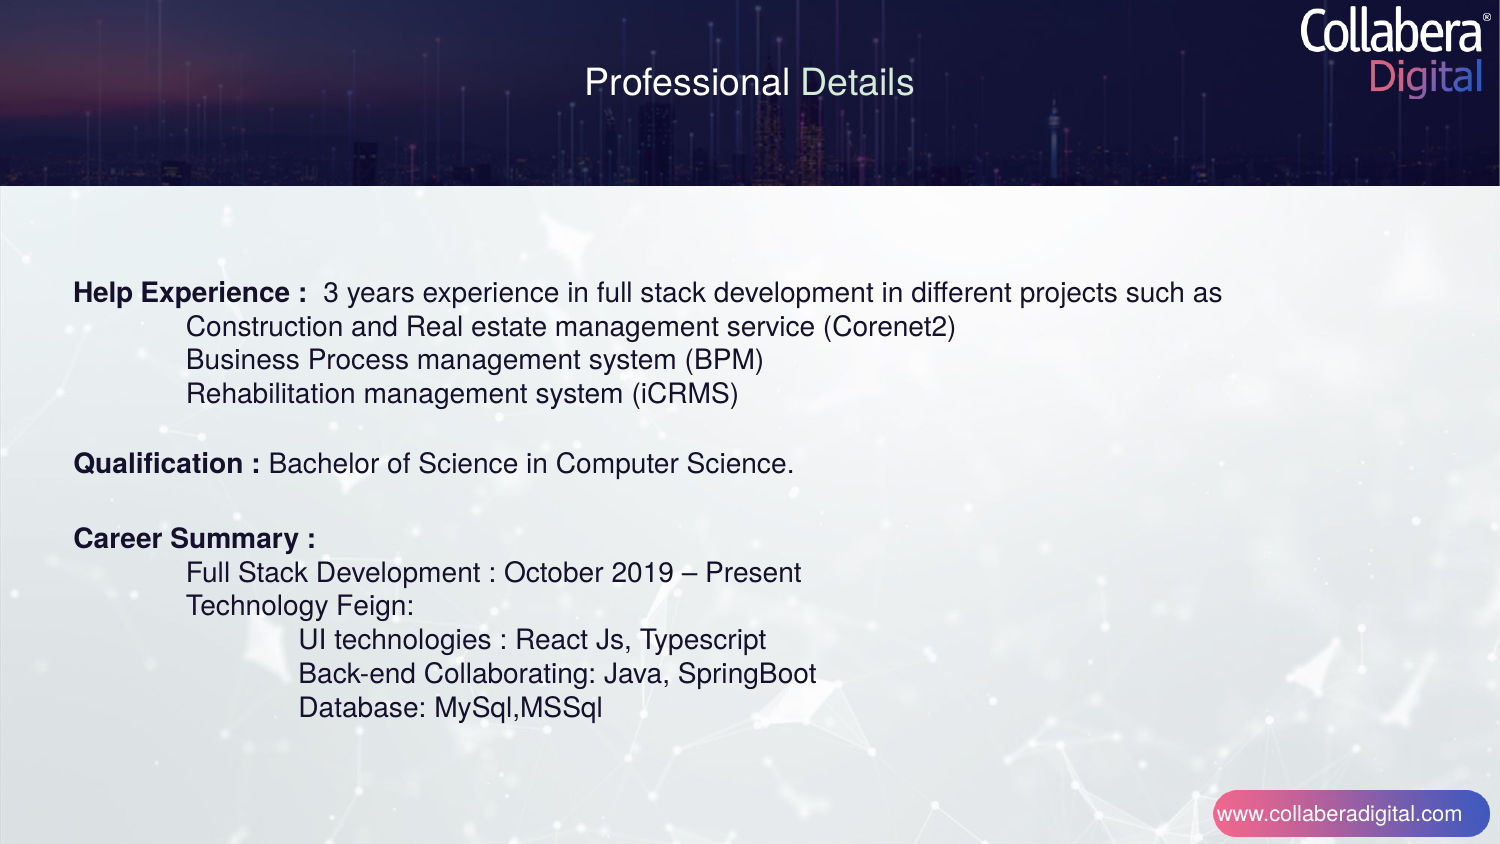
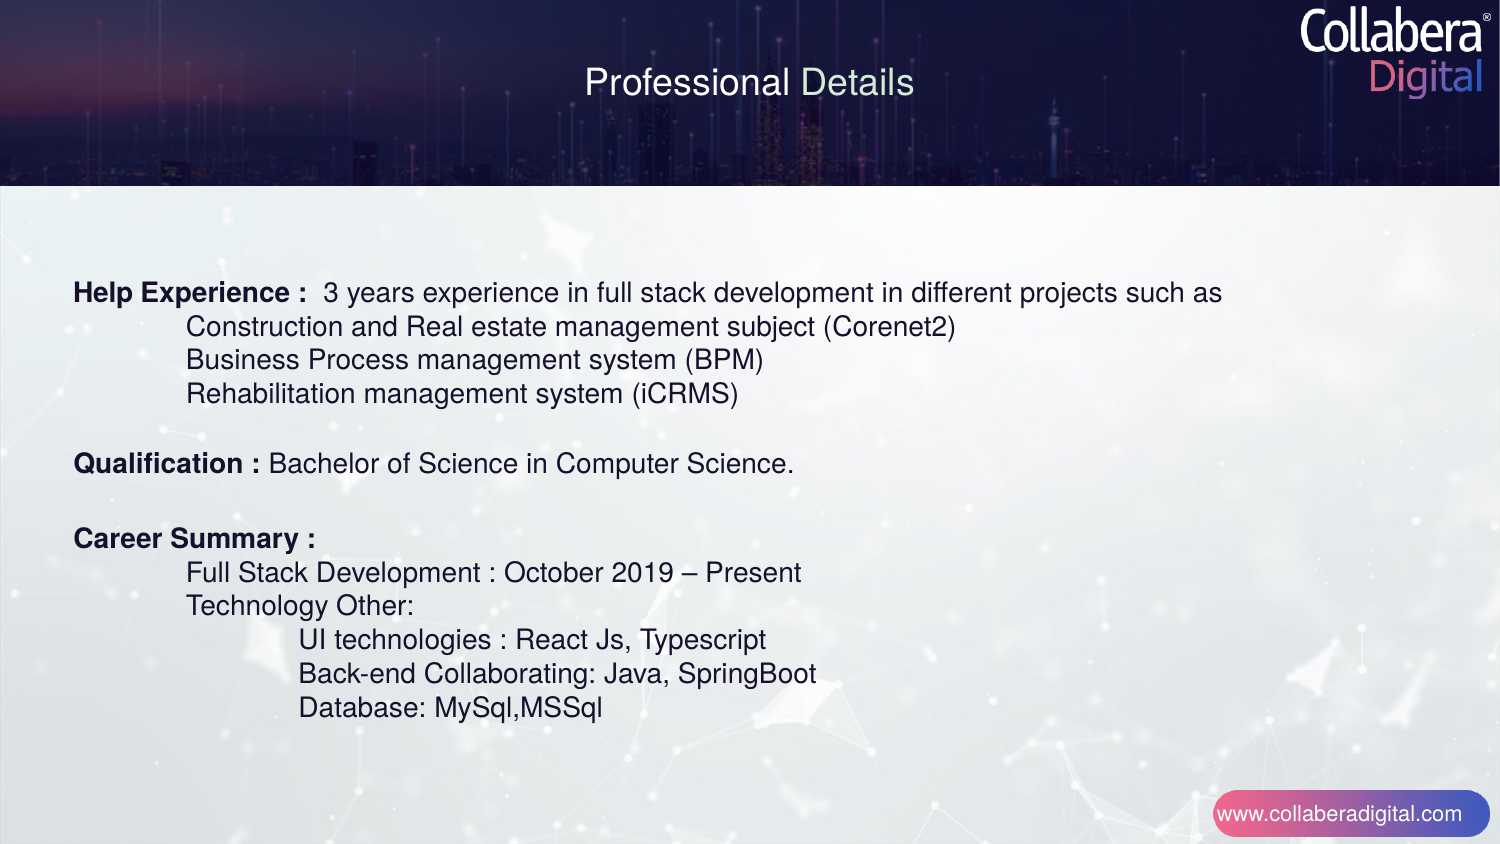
service: service -> subject (771, 327)
Feign: Feign -> Other (375, 606)
